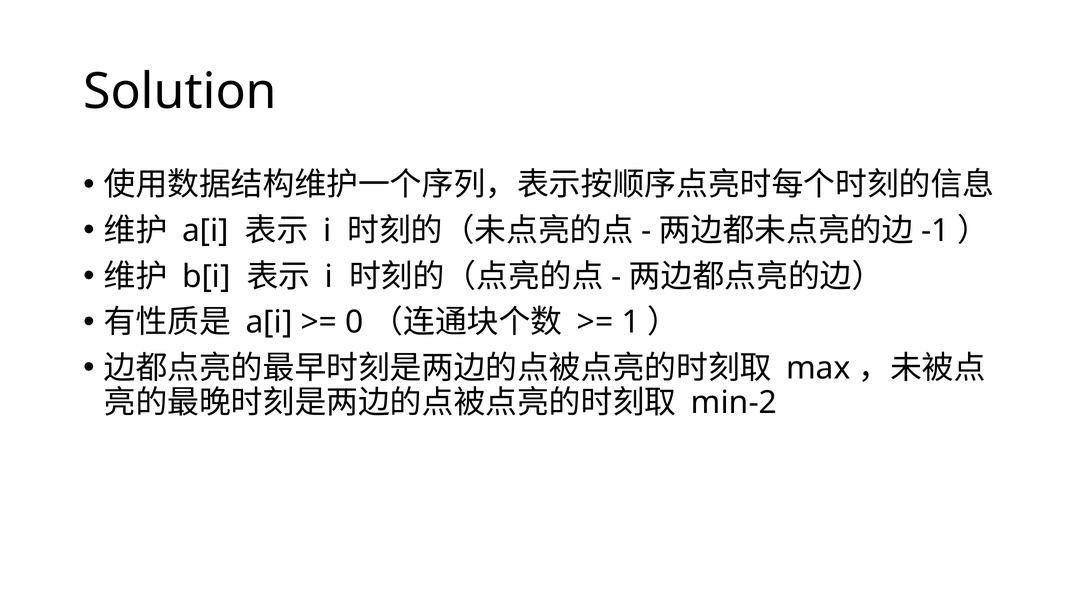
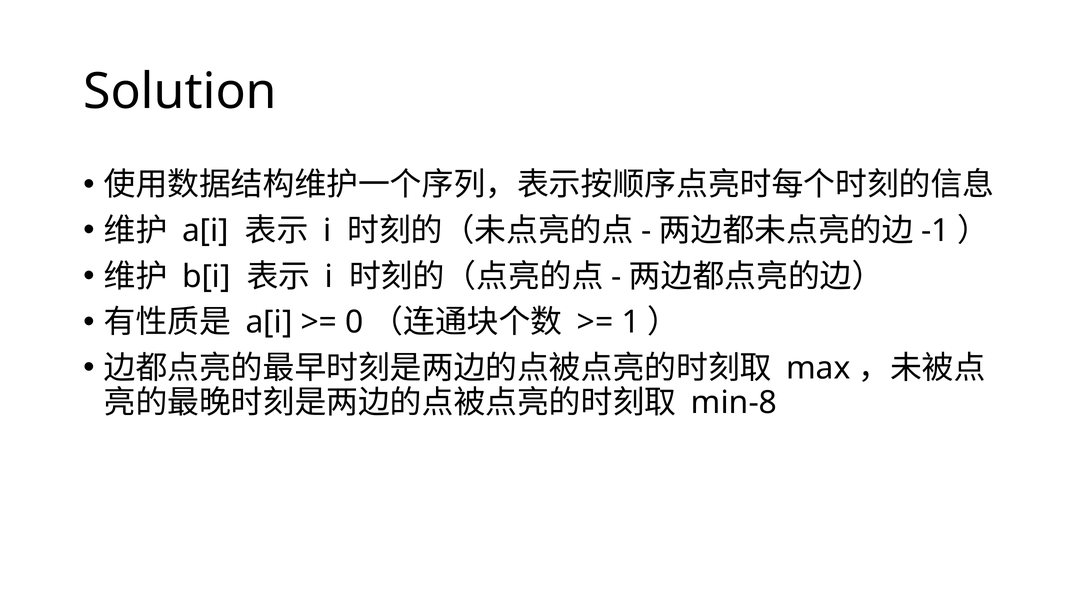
min-2: min-2 -> min-8 (734, 402)
